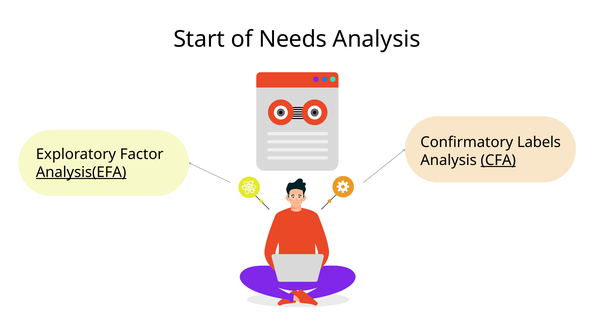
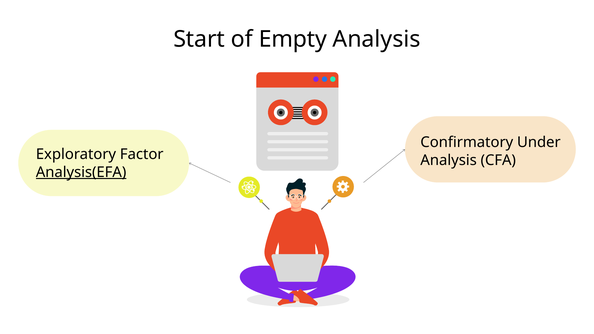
Needs: Needs -> Empty (293, 39)
Labels: Labels -> Under (539, 142)
CFA underline: present -> none (498, 160)
